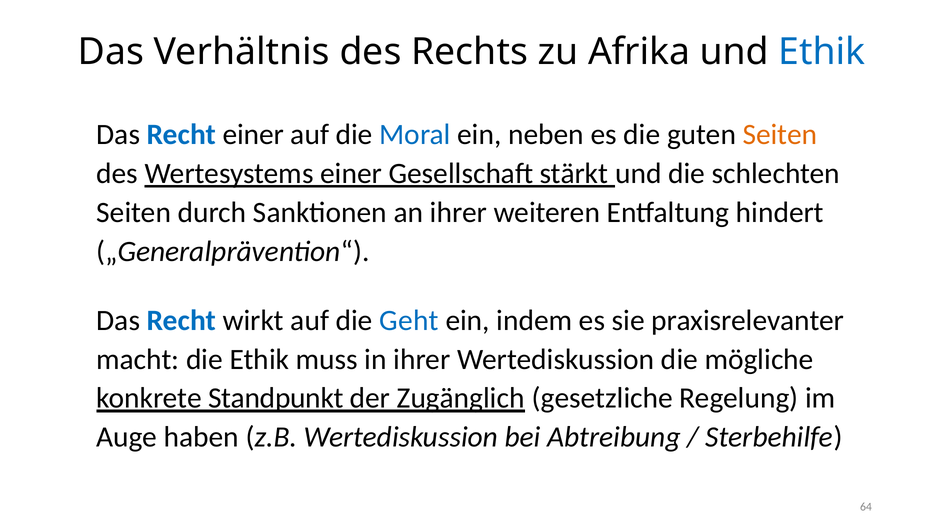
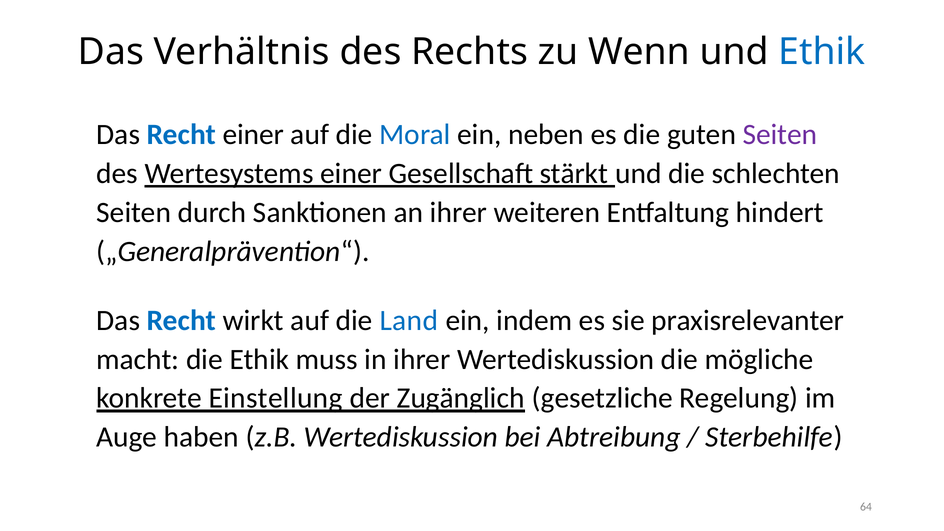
Afrika: Afrika -> Wenn (639, 52)
Seiten colour: orange -> purple (780, 135)
Geht: Geht -> Land (409, 320)
Standpunkt: Standpunkt -> Einstellung (276, 398)
